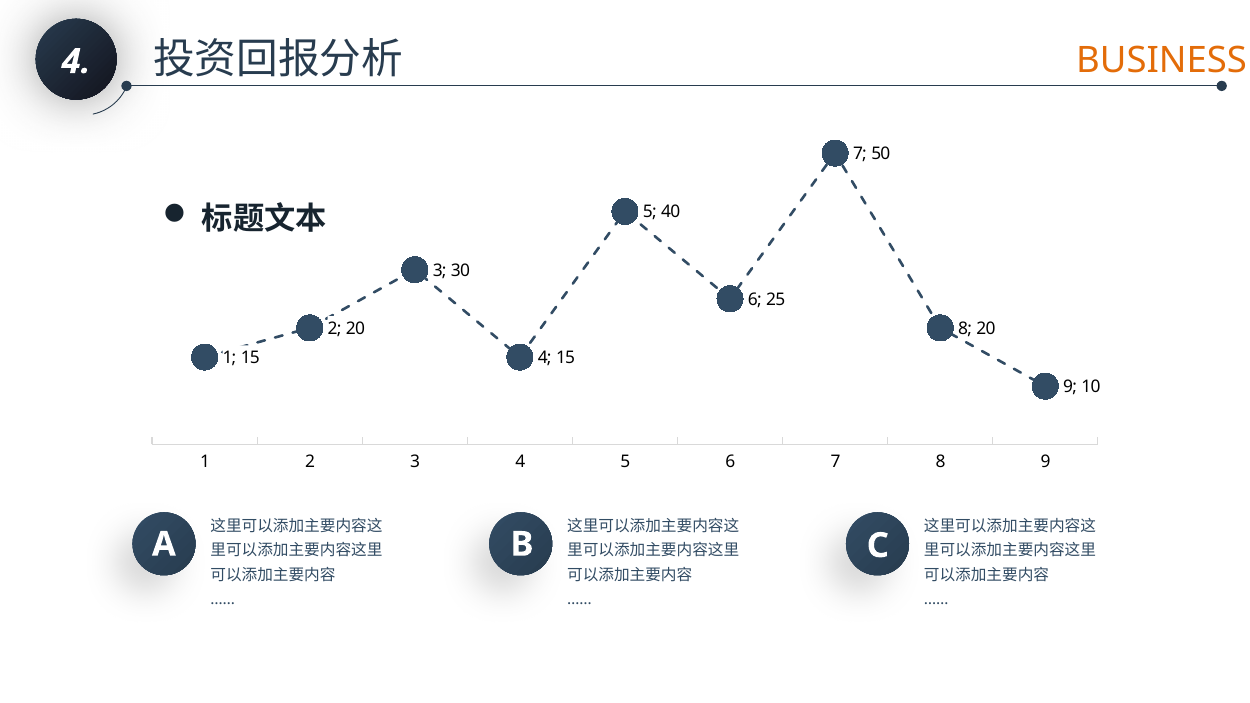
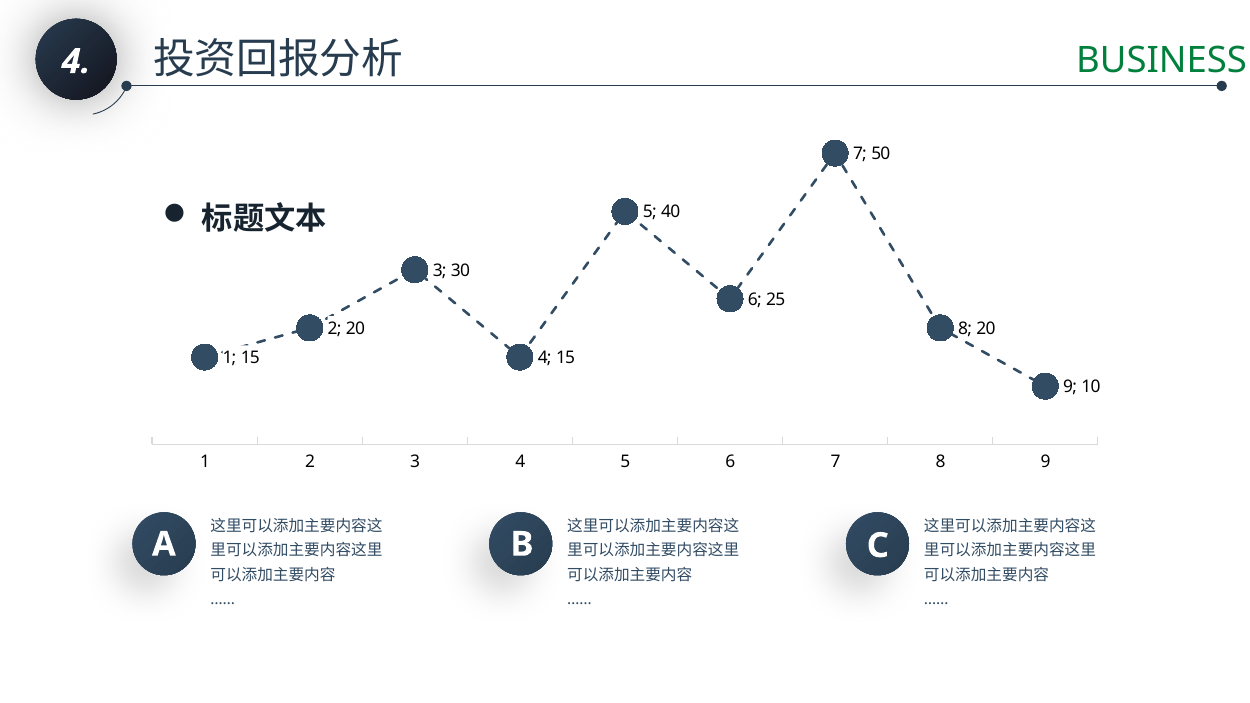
BUSINESS colour: orange -> green (1162, 61)
